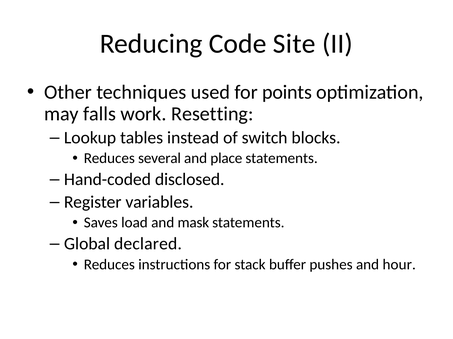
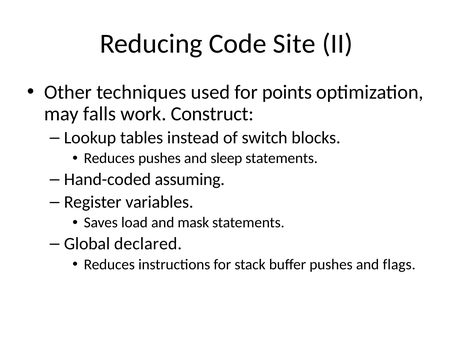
Resetting: Resetting -> Construct (212, 114)
Reduces several: several -> pushes (160, 159)
place: place -> sleep (226, 159)
disclosed: disclosed -> assuming (190, 180)
hour: hour -> flags (399, 265)
